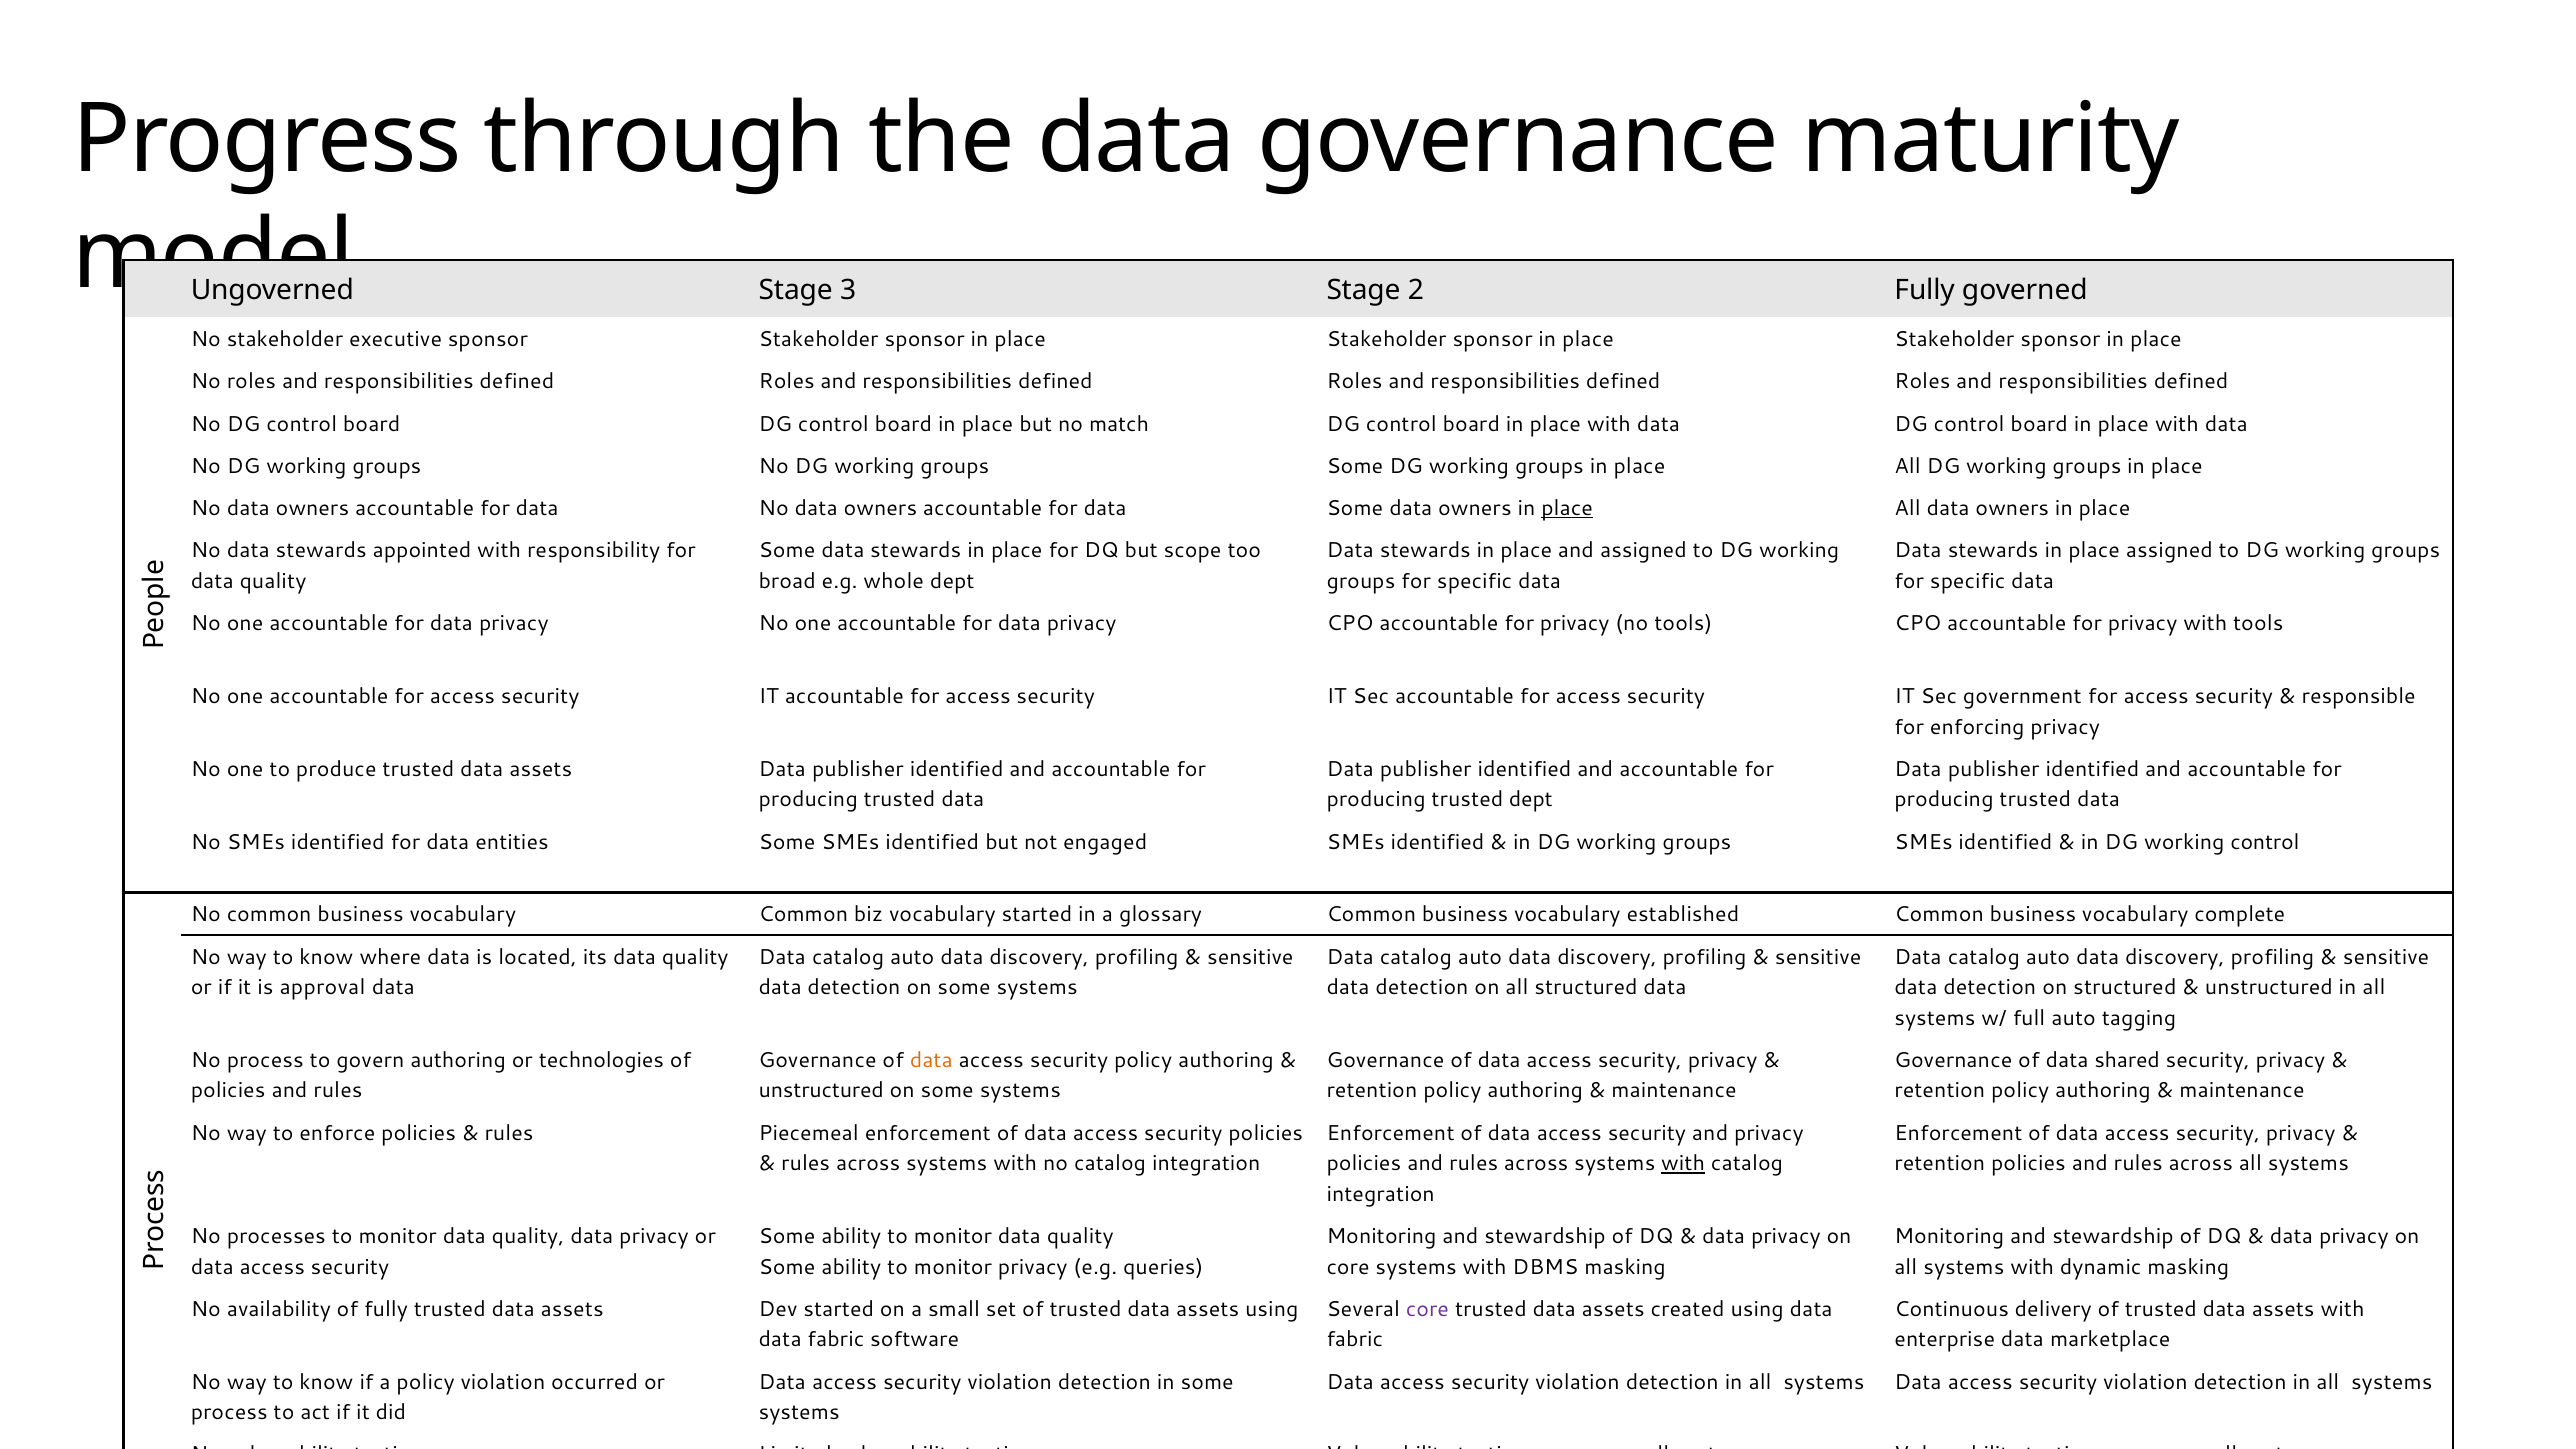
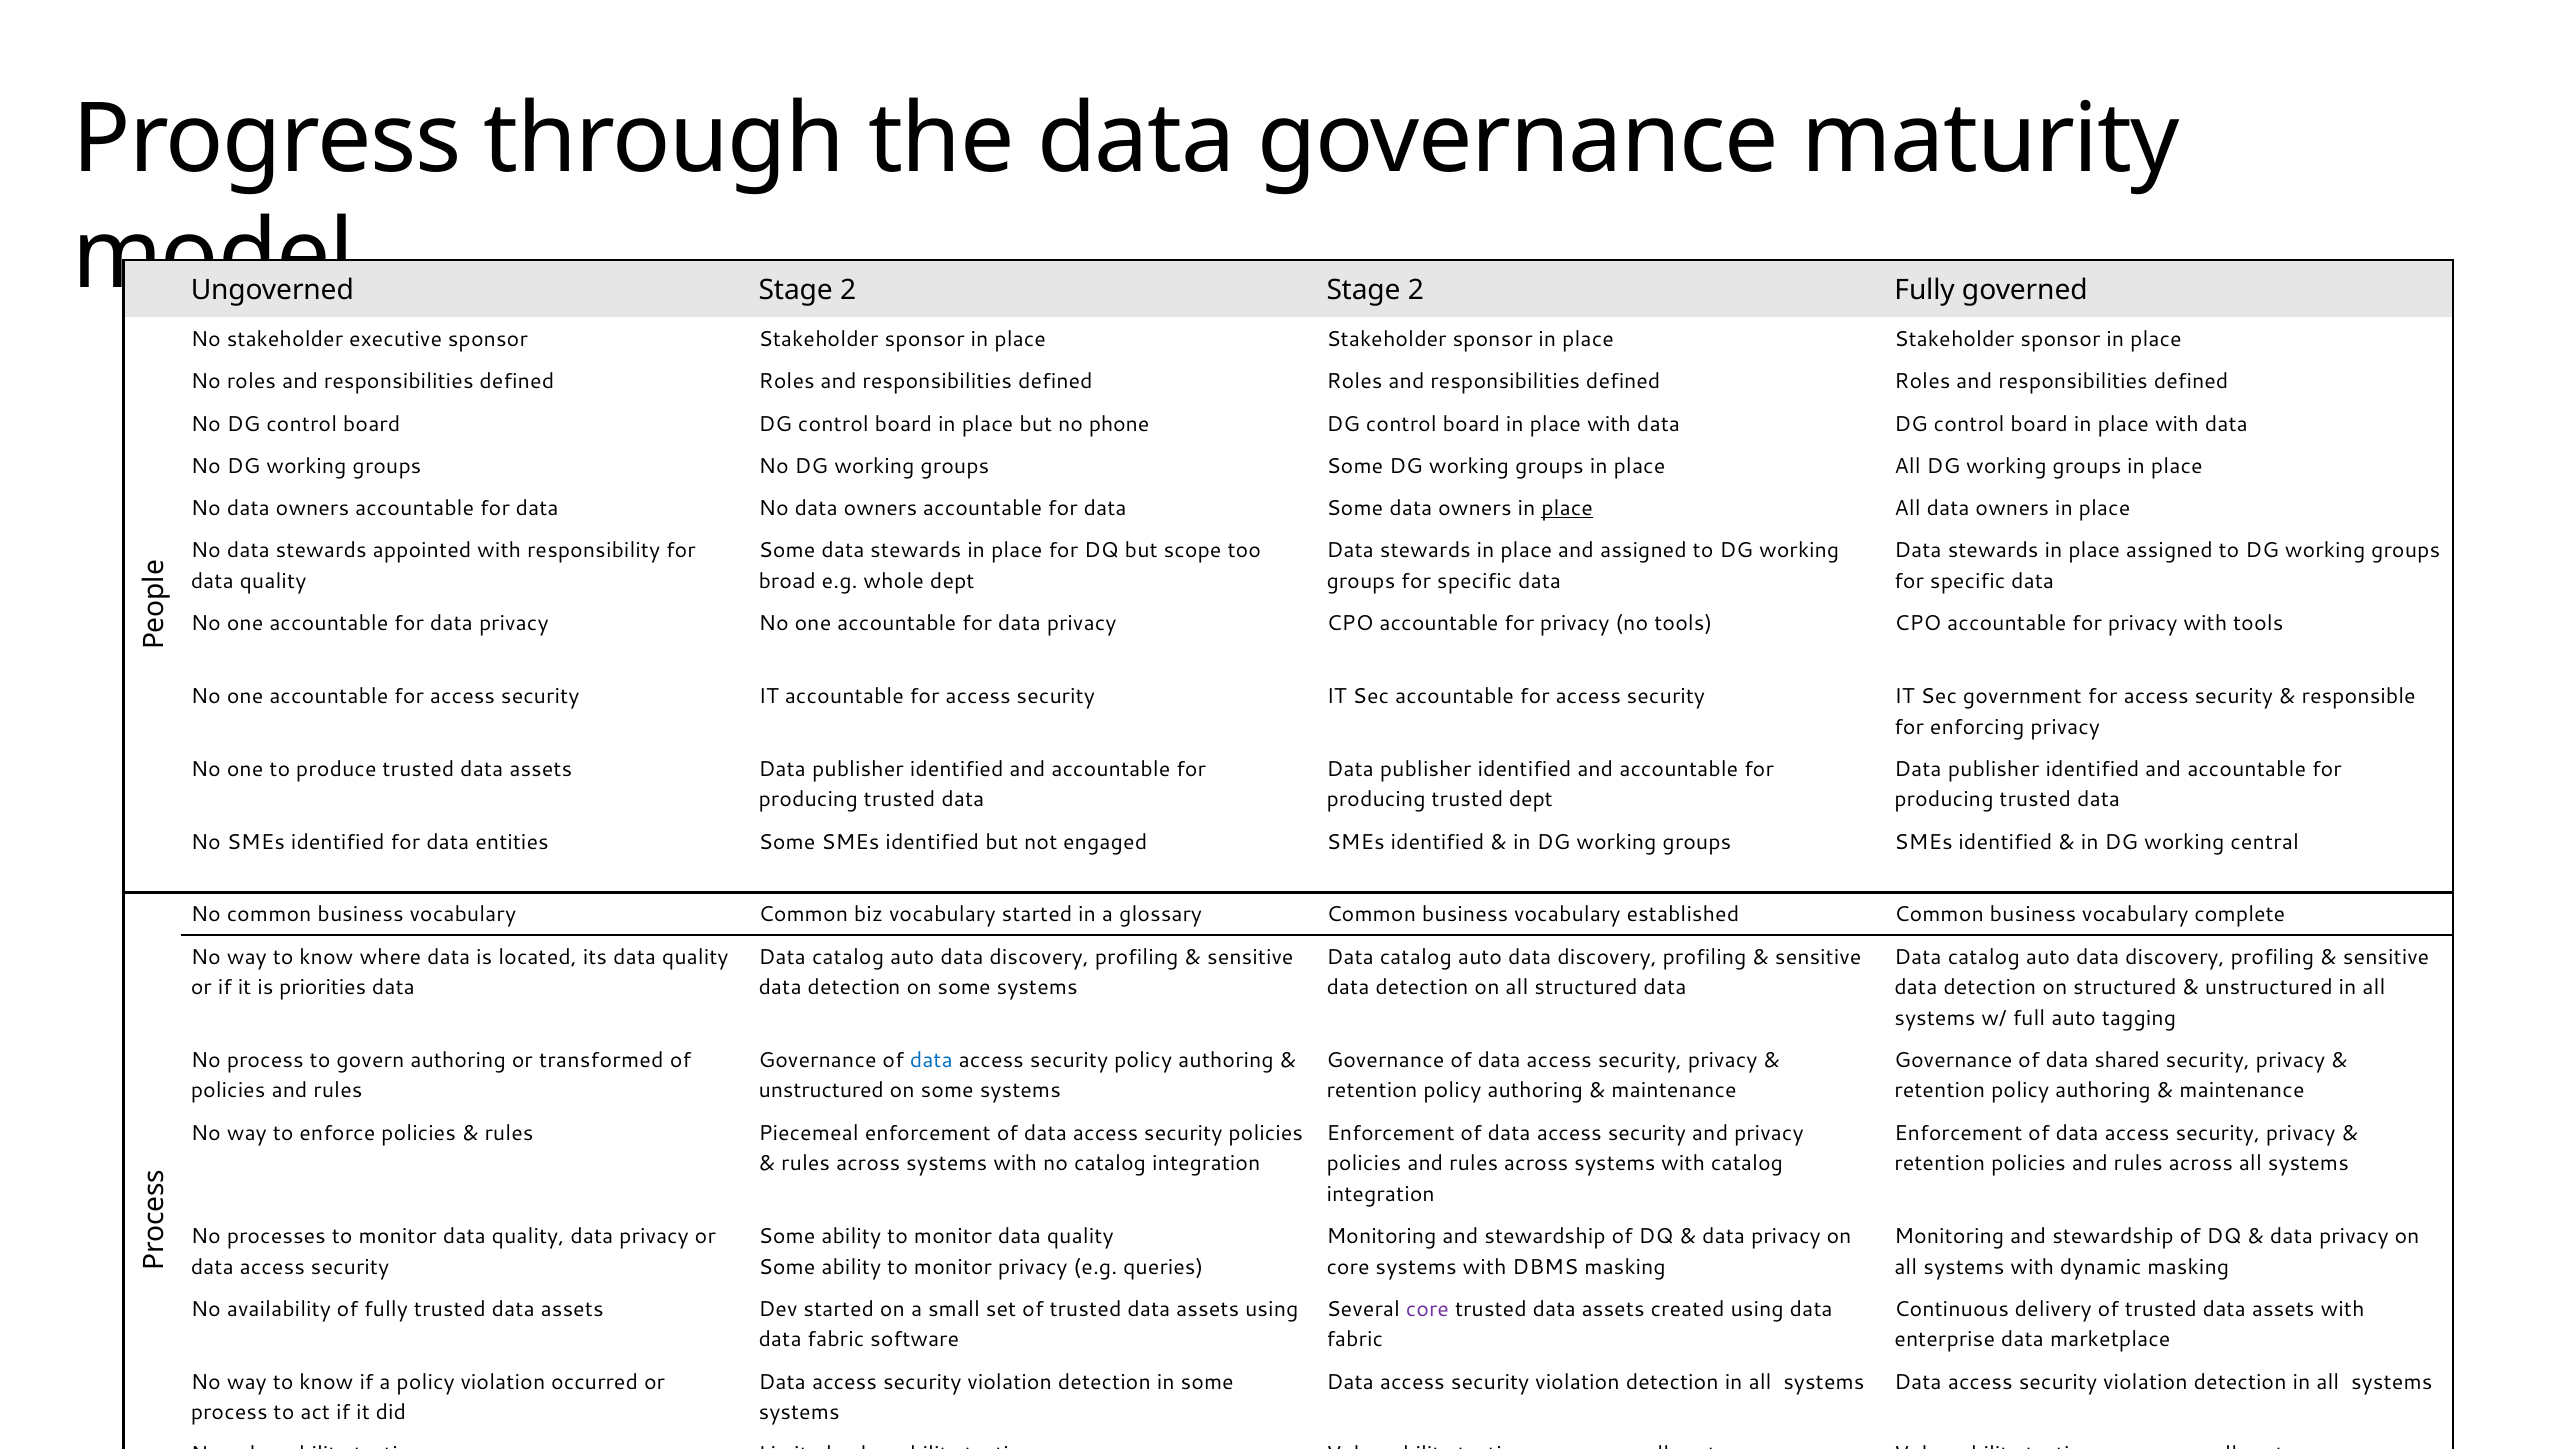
3: 3 -> 2 (848, 290)
match: match -> phone (1119, 424)
working control: control -> central (2265, 842)
approval: approval -> priorities (323, 988)
technologies: technologies -> transformed (601, 1060)
data colour: orange -> blue (931, 1060)
with underline: present -> none (1683, 1164)
